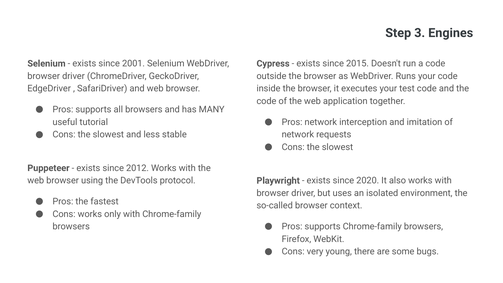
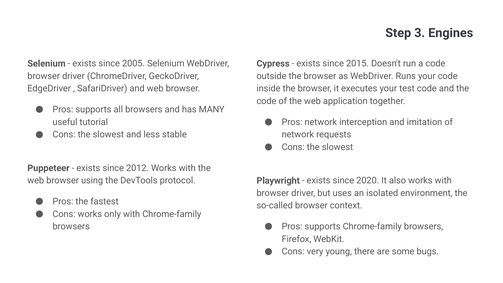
2001: 2001 -> 2005 (133, 64)
